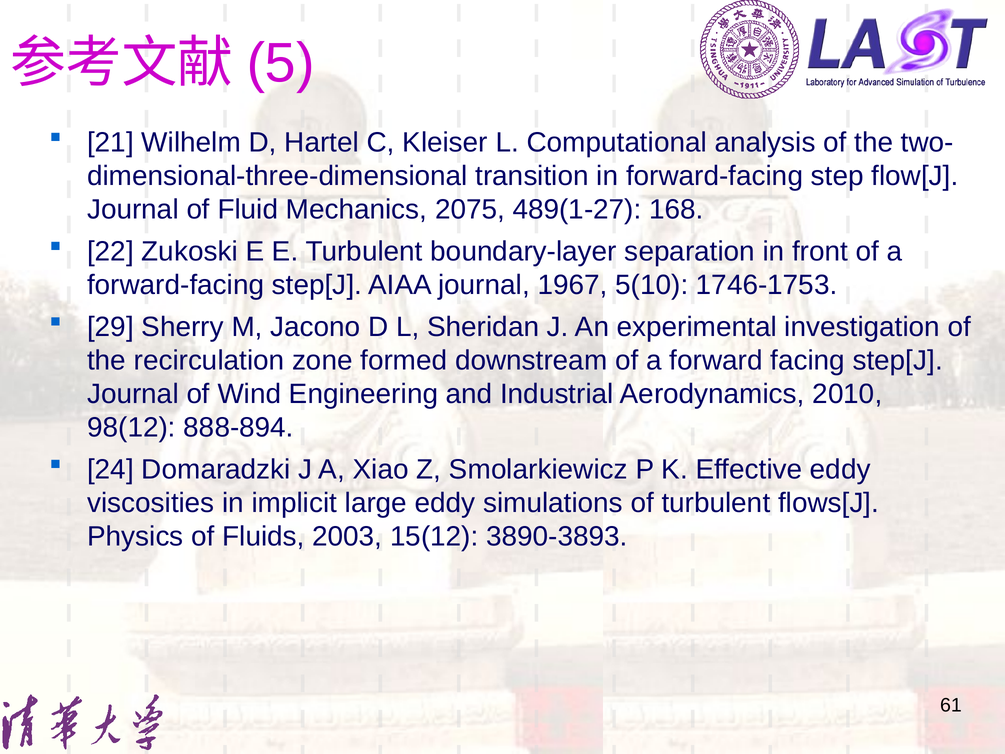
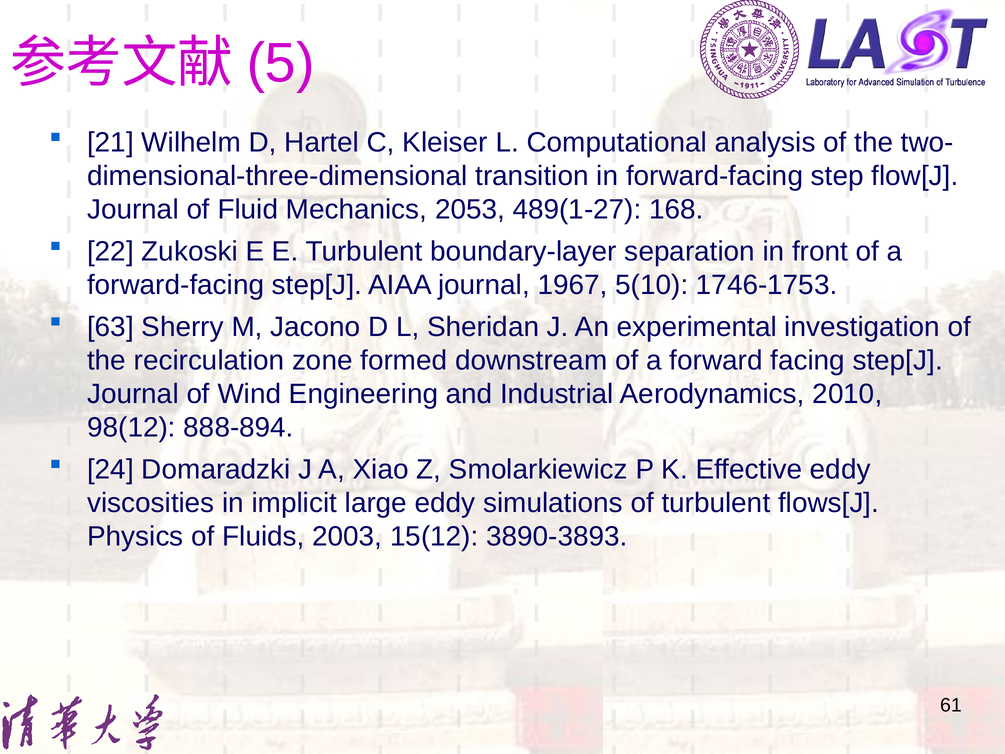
2075: 2075 -> 2053 (470, 209)
29: 29 -> 63 (110, 327)
